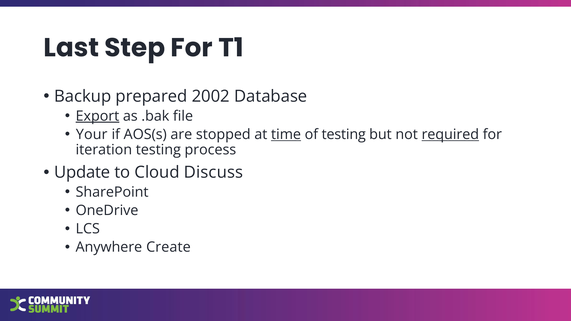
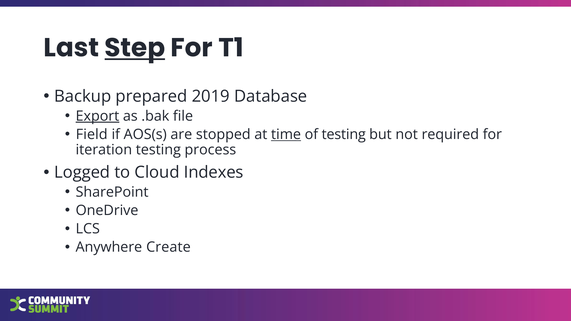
Step underline: none -> present (135, 48)
2002: 2002 -> 2019 (211, 97)
Your: Your -> Field (92, 135)
required underline: present -> none (450, 135)
Update: Update -> Logged (82, 173)
Discuss: Discuss -> Indexes (214, 173)
